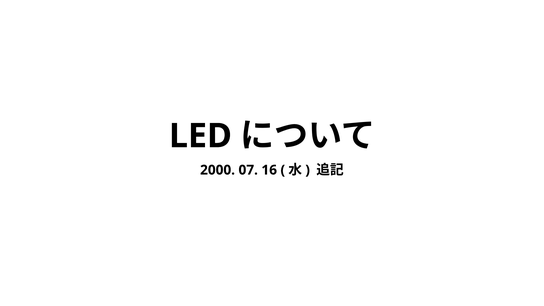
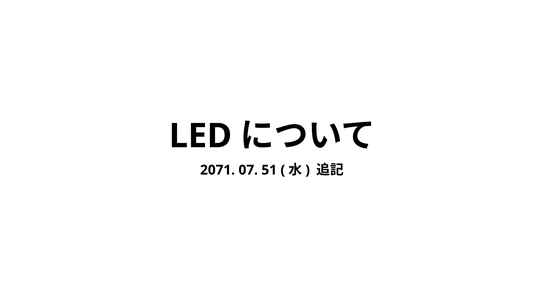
2000: 2000 -> 2071 (218, 170)
16: 16 -> 51 (269, 170)
